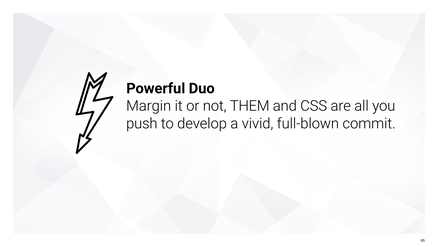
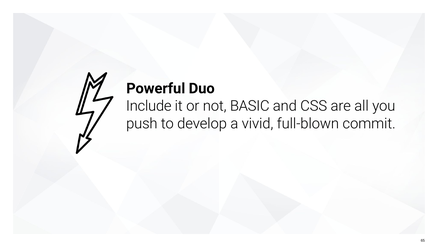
Margin: Margin -> Include (149, 106)
THEM: THEM -> BASIC (250, 106)
